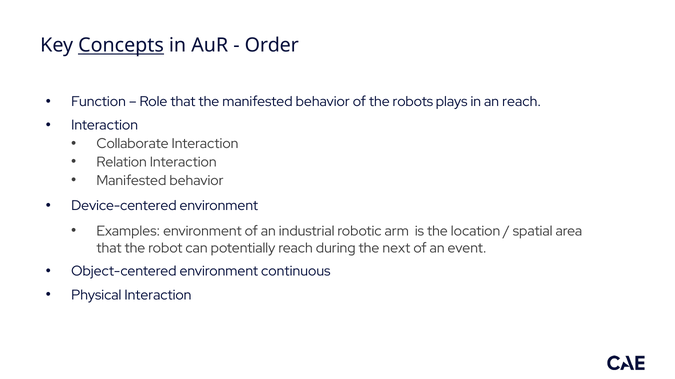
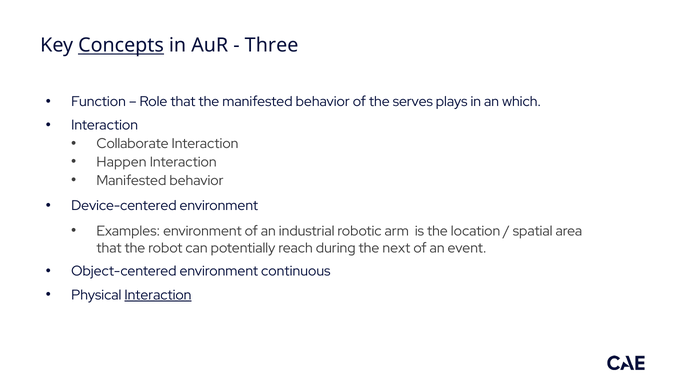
Order: Order -> Three (272, 46)
robots: robots -> serves (413, 102)
an reach: reach -> which (522, 102)
Relation: Relation -> Happen (122, 162)
Interaction underline: none -> present (158, 295)
